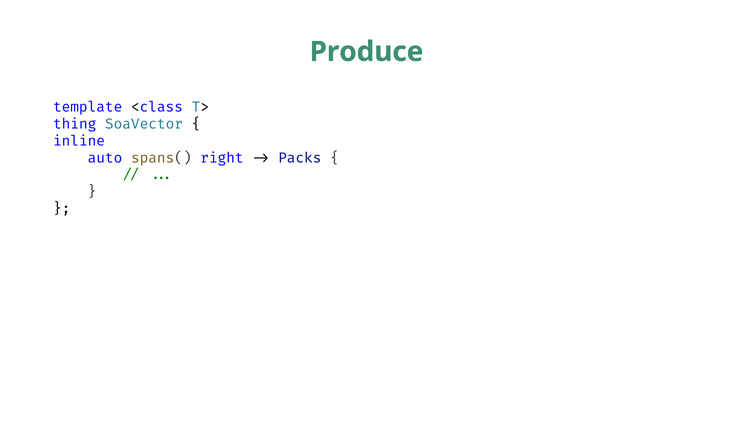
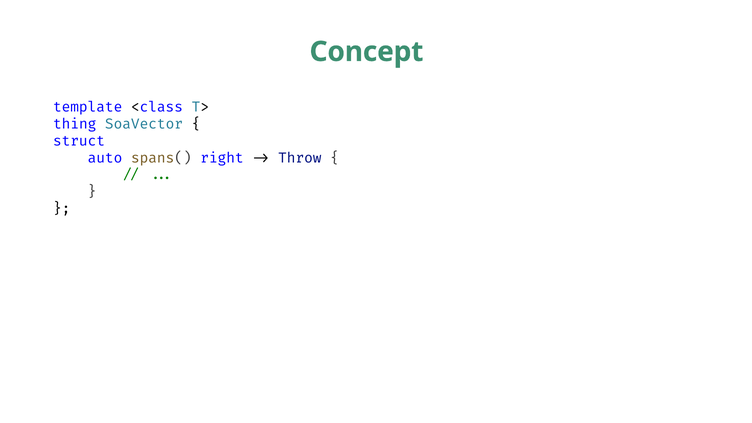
Produce: Produce -> Concept (366, 52)
inline: inline -> struct (83, 141)
Packs: Packs -> Throw (300, 158)
